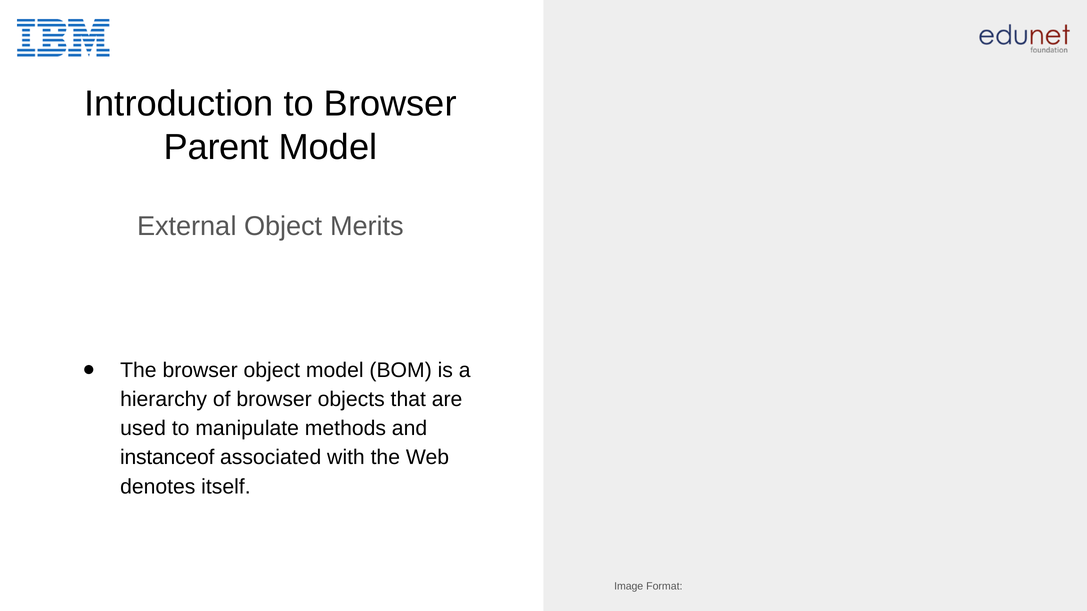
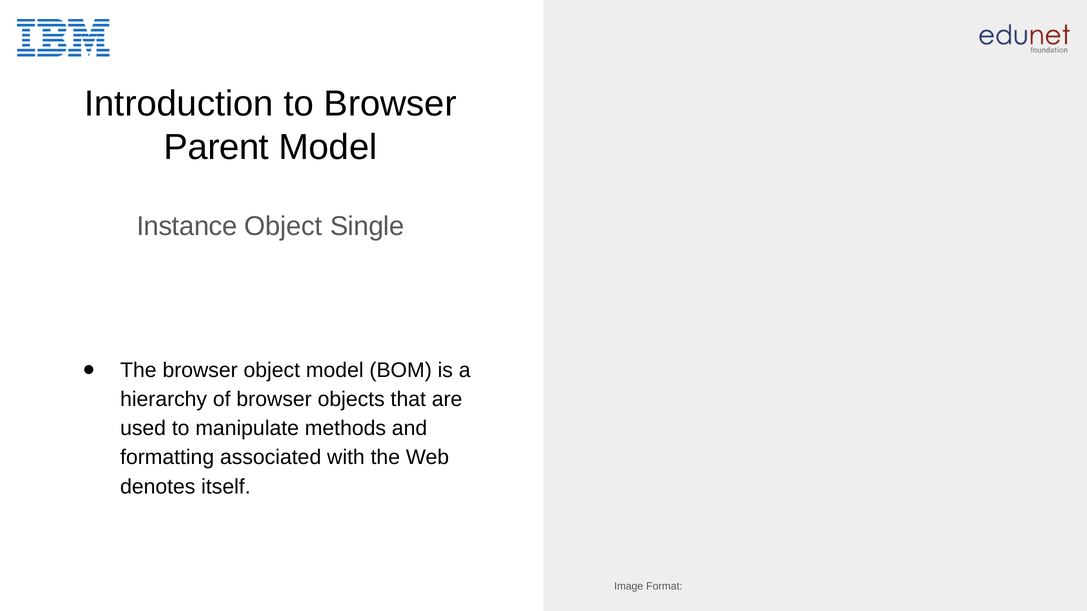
External: External -> Instance (187, 226)
Merits: Merits -> Single (367, 226)
instanceof: instanceof -> formatting (167, 458)
